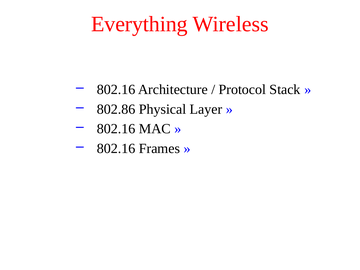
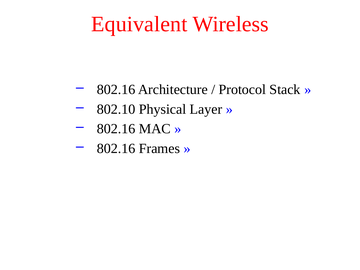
Everything: Everything -> Equivalent (139, 24)
802.86: 802.86 -> 802.10 (116, 109)
